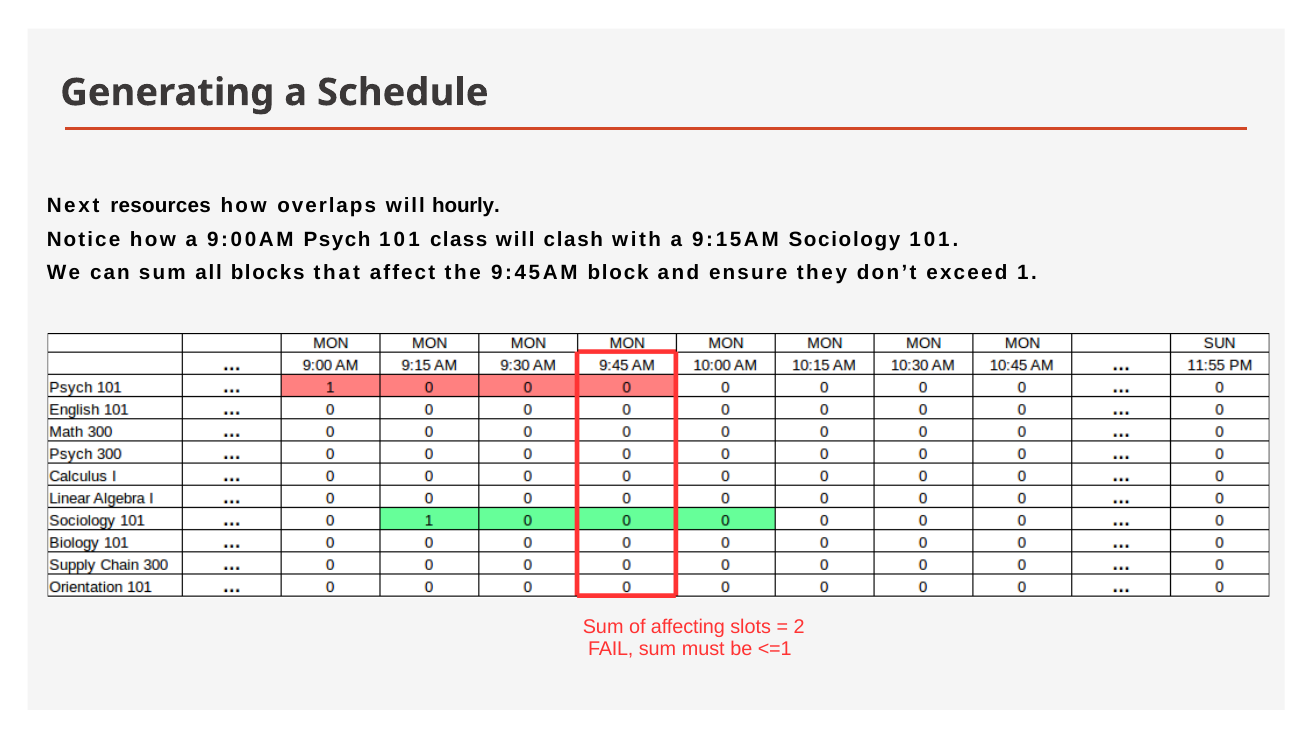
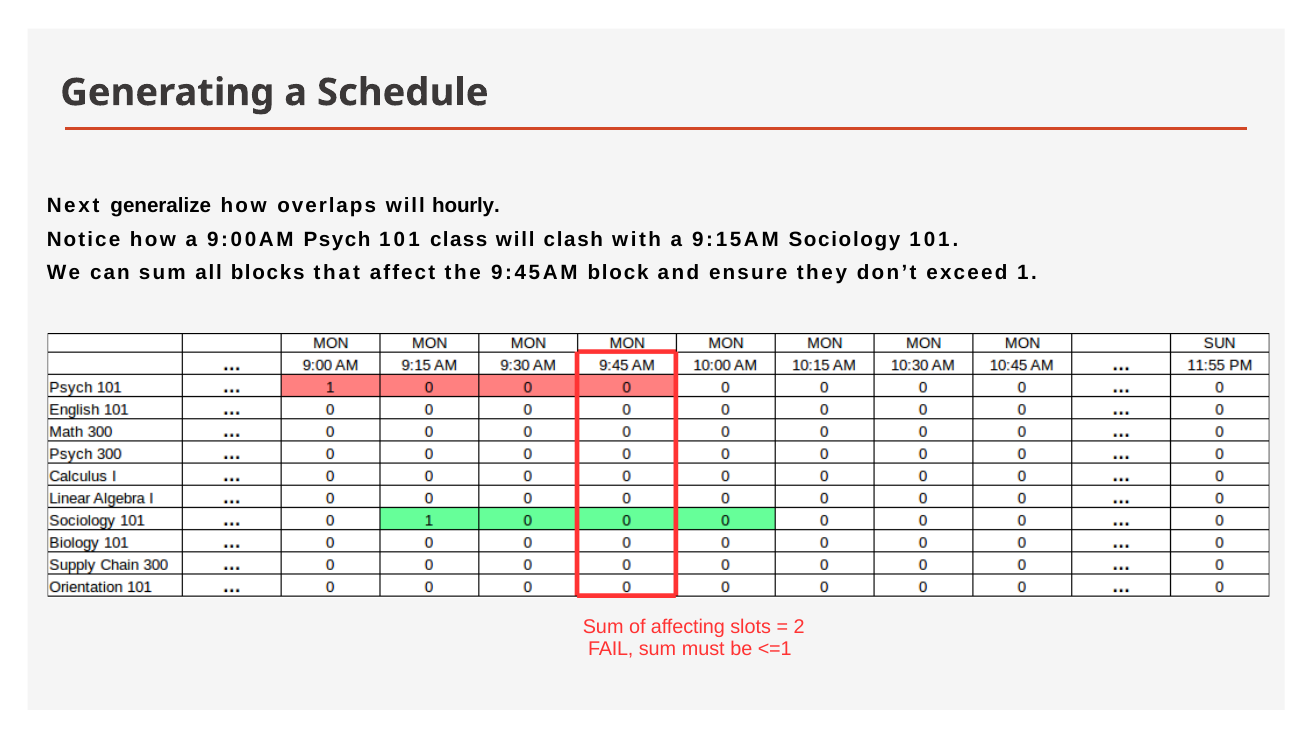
resources: resources -> generalize (161, 206)
